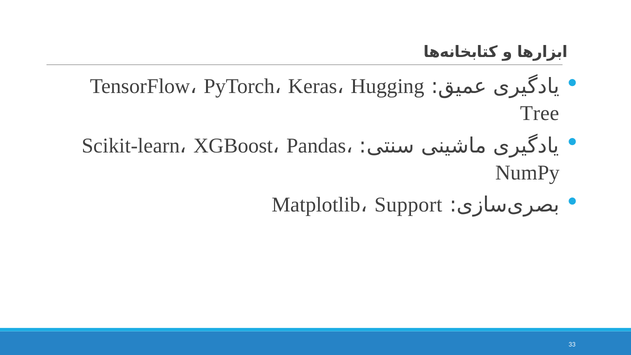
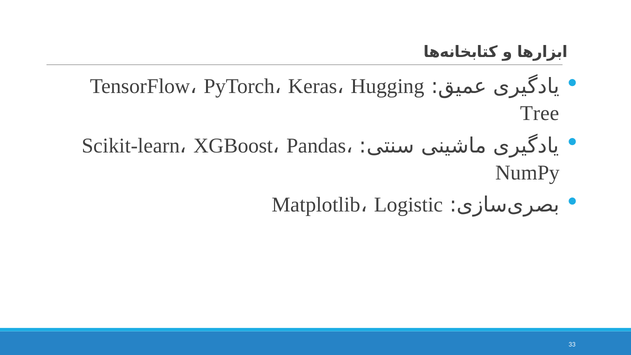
Support: Support -> Logistic (408, 205)
